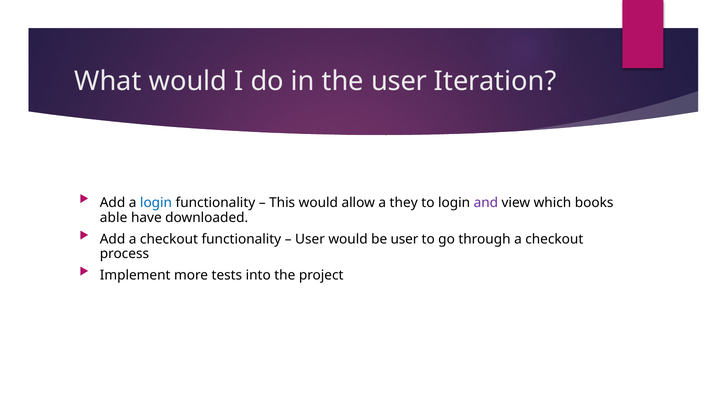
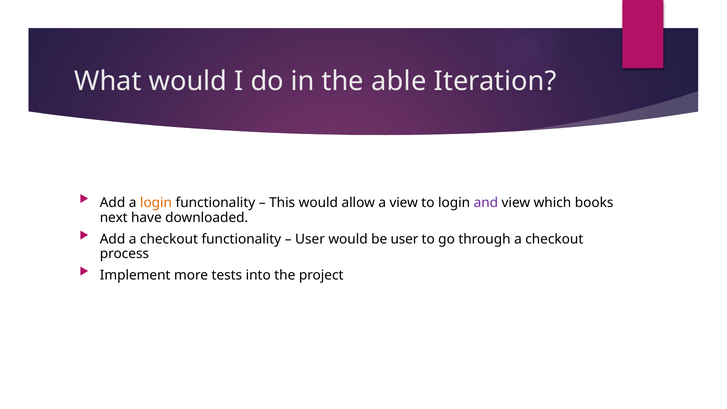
the user: user -> able (399, 81)
login colour: blue -> orange (156, 203)
a they: they -> view (404, 203)
able: able -> next (114, 217)
